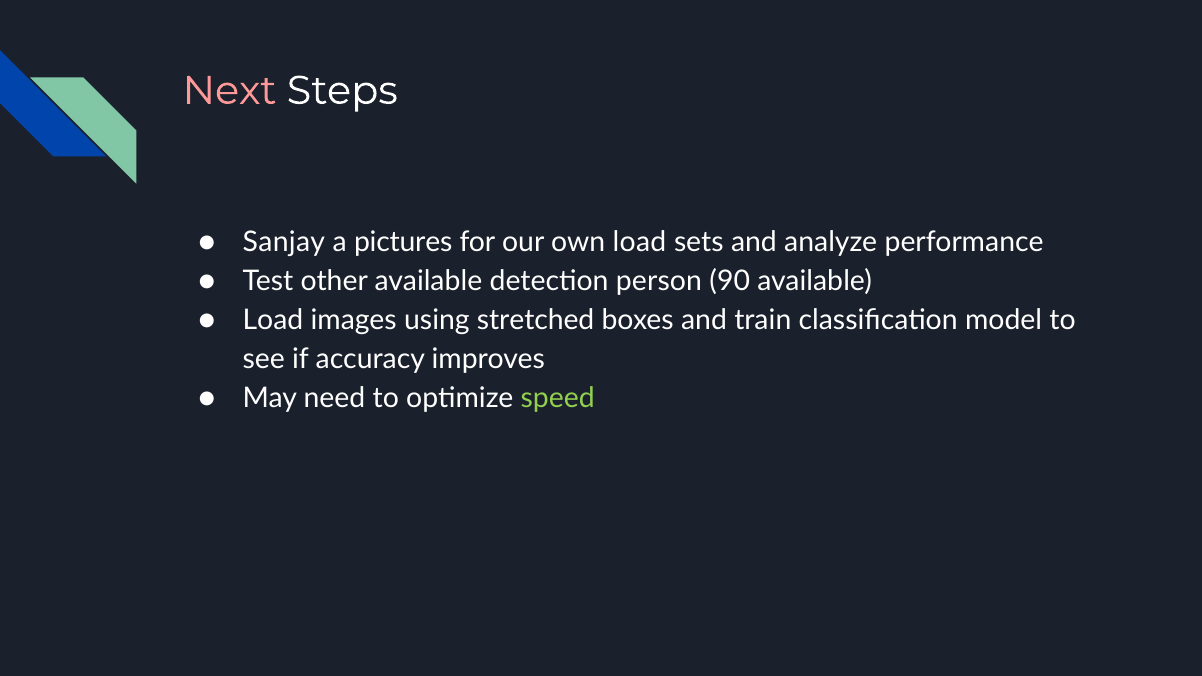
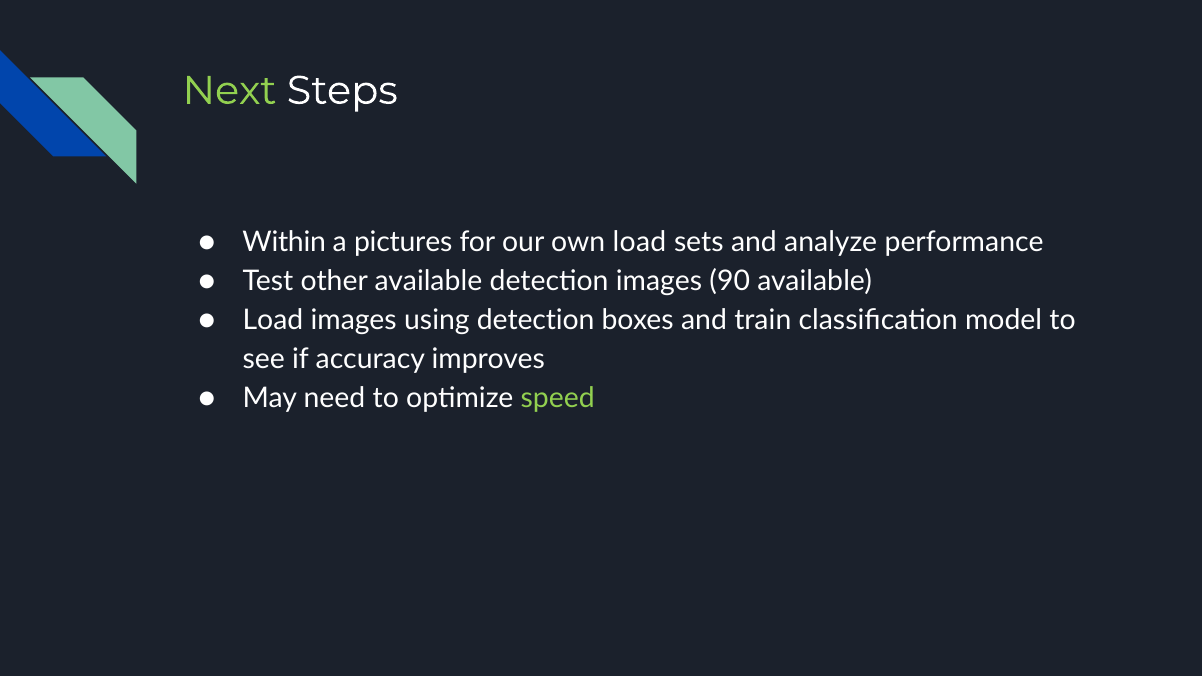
Next colour: pink -> light green (230, 91)
Sanjay: Sanjay -> Within (284, 242)
detection person: person -> images (659, 281)
using stretched: stretched -> detection (536, 320)
